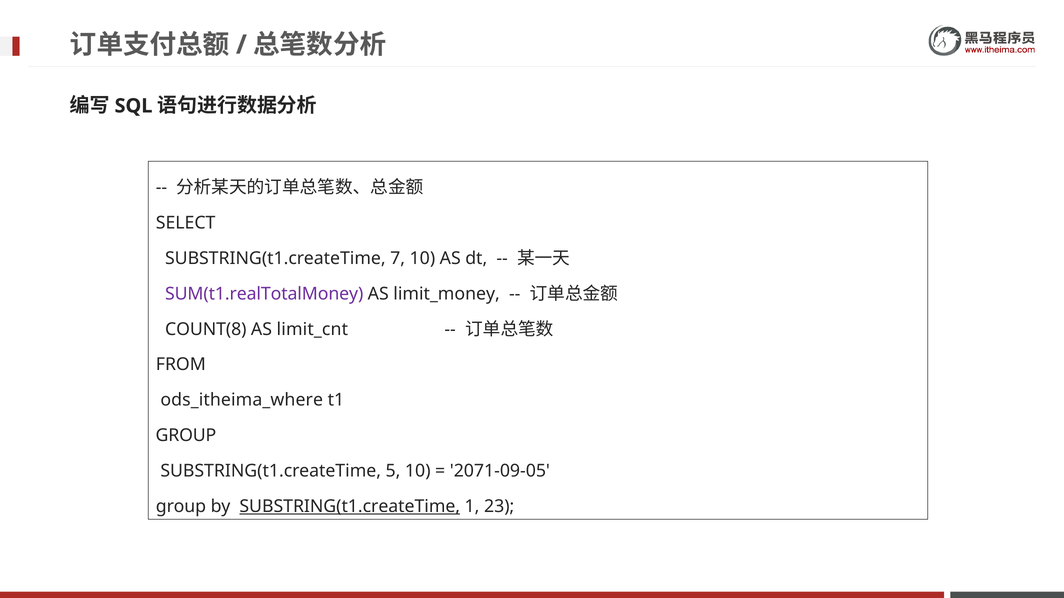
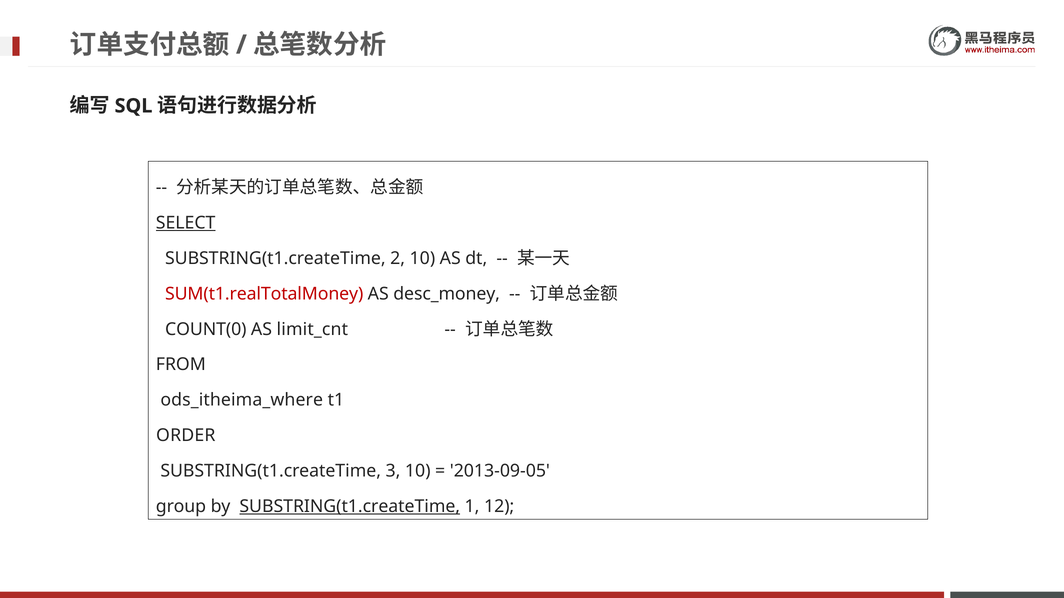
SELECT underline: none -> present (186, 223)
7: 7 -> 2 (398, 259)
SUM(t1.realTotalMoney colour: purple -> red (264, 294)
limit_money: limit_money -> desc_money (447, 294)
COUNT(8: COUNT(8 -> COUNT(0 (206, 329)
GROUP: GROUP -> ORDER (186, 436)
5: 5 -> 3 (393, 471)
2071-09-05: 2071-09-05 -> 2013-09-05 (500, 471)
23: 23 -> 12 (499, 507)
